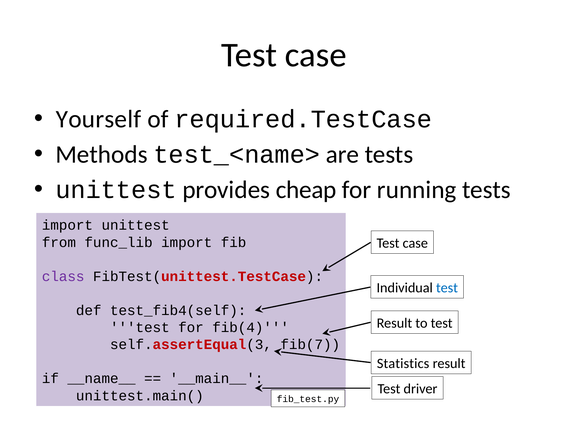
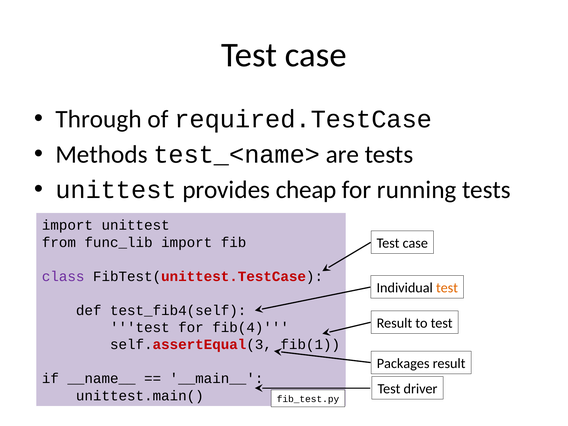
Yourself: Yourself -> Through (99, 119)
test colour: blue -> orange (447, 288)
fib(7: fib(7 -> fib(1 (310, 345)
Statistics: Statistics -> Packages (403, 363)
